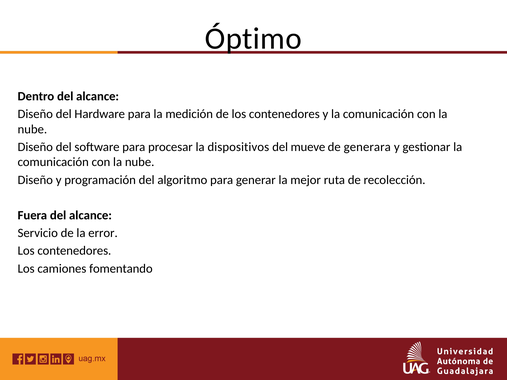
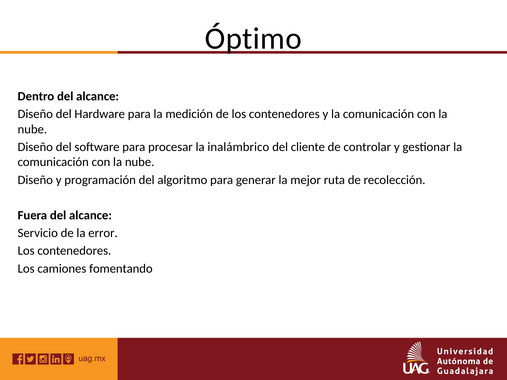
dispositivos: dispositivos -> inalámbrico (238, 147)
mueve: mueve -> cliente (308, 147)
generara: generara -> controlar (367, 147)
